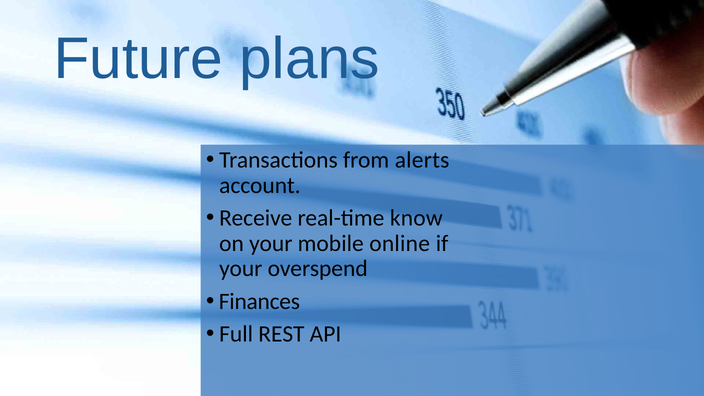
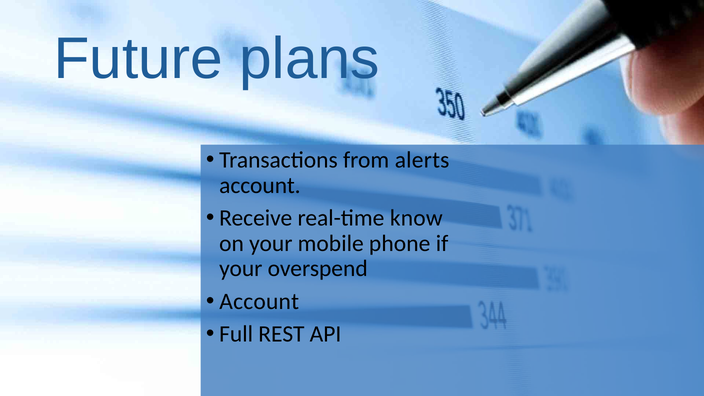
online: online -> phone (400, 243)
Finances: Finances -> Account (259, 301)
